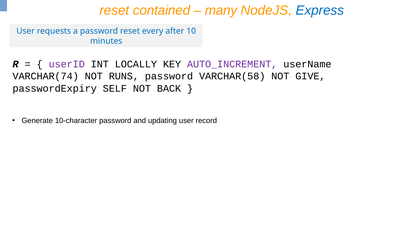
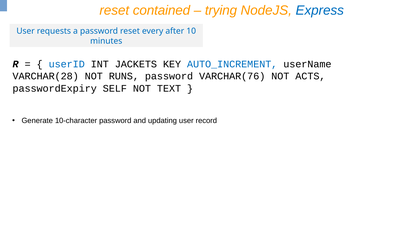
many: many -> trying (221, 10)
userID colour: purple -> blue (67, 64)
LOCALLY: LOCALLY -> JACKETS (136, 64)
AUTO_INCREMENT colour: purple -> blue (232, 64)
VARCHAR(74: VARCHAR(74 -> VARCHAR(28 (46, 76)
VARCHAR(58: VARCHAR(58 -> VARCHAR(76 (232, 76)
GIVE: GIVE -> ACTS (310, 76)
BACK: BACK -> TEXT (169, 88)
